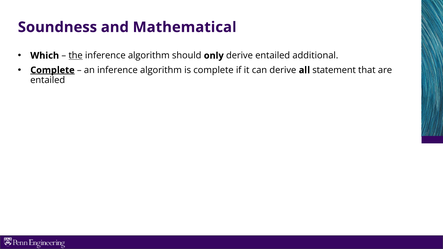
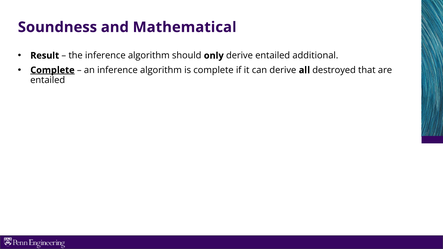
Which: Which -> Result (45, 56)
the underline: present -> none (76, 56)
statement: statement -> destroyed (334, 70)
